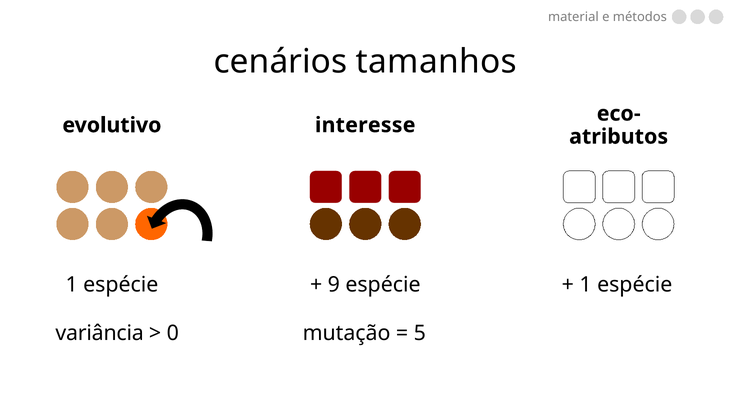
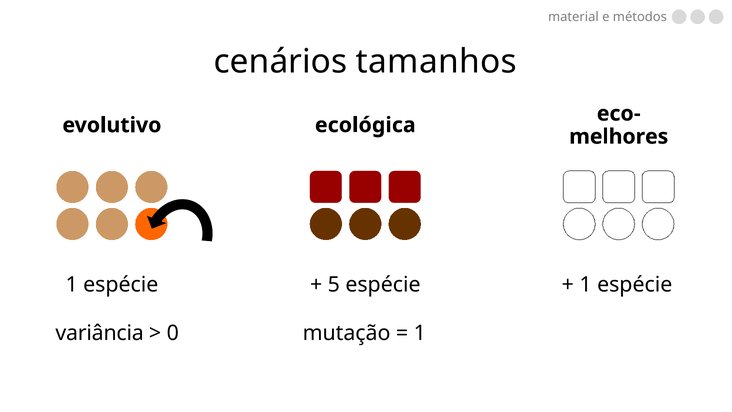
interesse: interesse -> ecológica (365, 125)
atributos: atributos -> melhores (619, 137)
9: 9 -> 5 (334, 285)
5: 5 -> 1 (420, 333)
